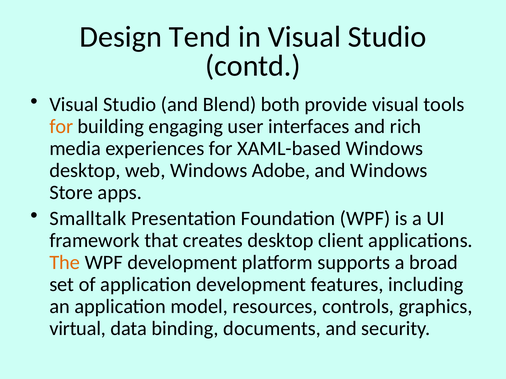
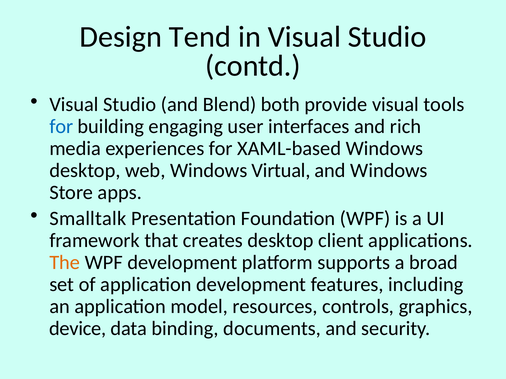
for colour: orange -> blue (61, 127)
Adobe: Adobe -> Virtual (281, 171)
virtual: virtual -> device (78, 329)
